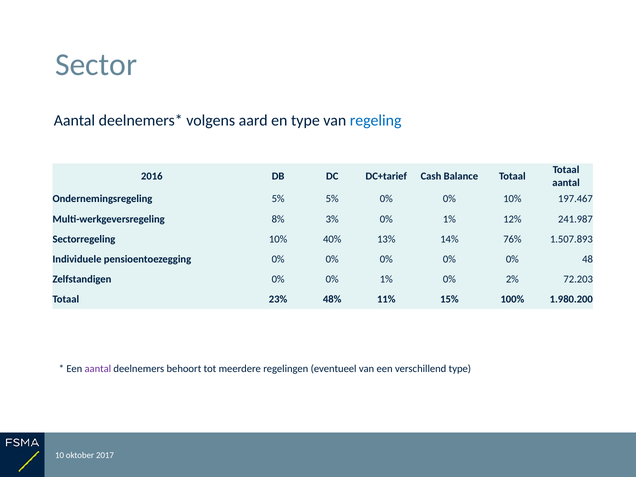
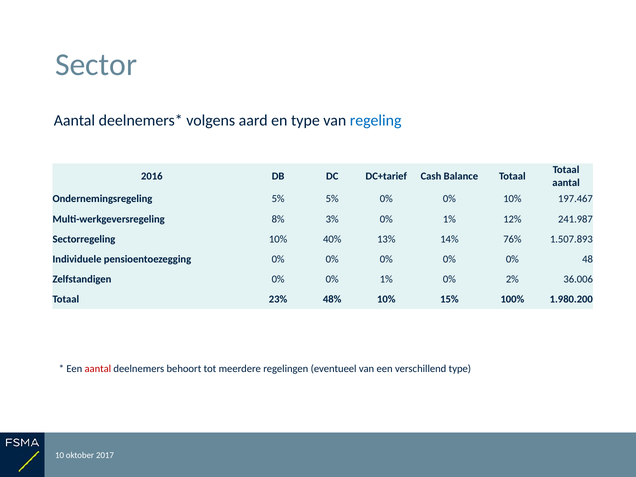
72.203: 72.203 -> 36.006 (578, 279)
48% 11%: 11% -> 10% (386, 299)
aantal colour: purple -> red (98, 369)
